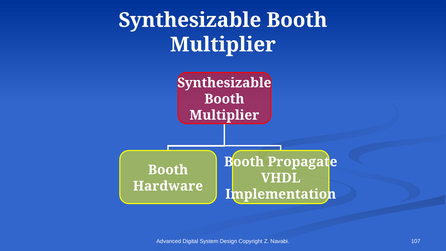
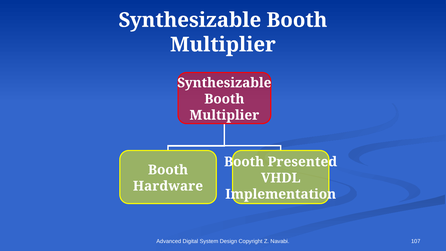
Propagate: Propagate -> Presented (302, 162)
